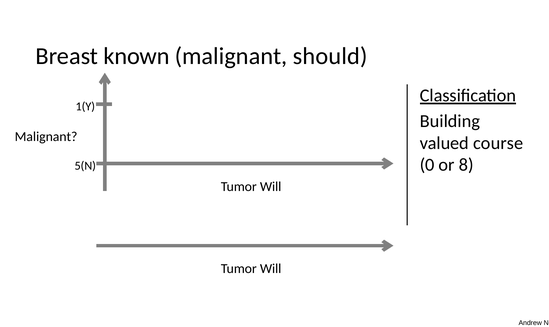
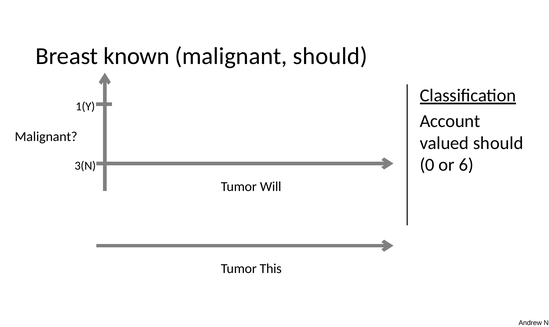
Building: Building -> Account (450, 121)
valued course: course -> should (498, 143)
8: 8 -> 6 (466, 165)
5(N: 5(N -> 3(N (85, 166)
Will: Will -> This (271, 269)
